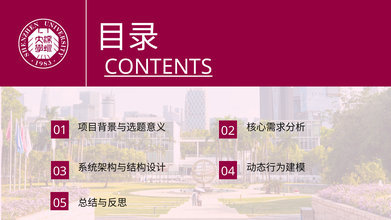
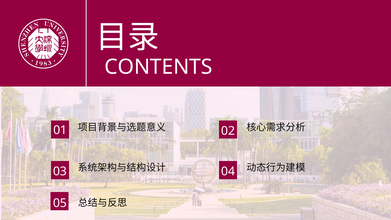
CONTENTS underline: present -> none (158, 67)
